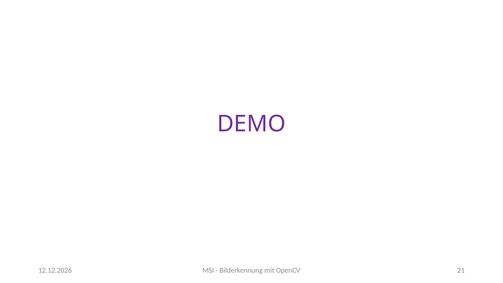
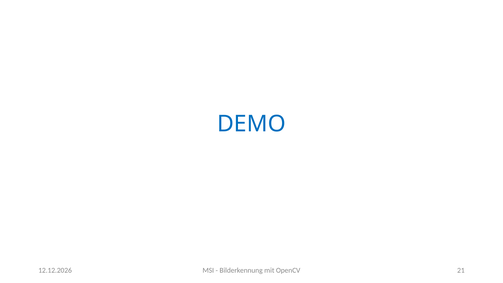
DEMO colour: purple -> blue (251, 124)
